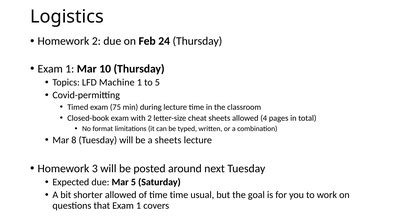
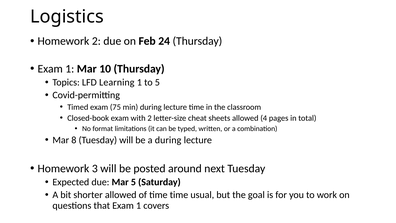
Machine: Machine -> Learning (117, 82)
a sheets: sheets -> during (168, 140)
